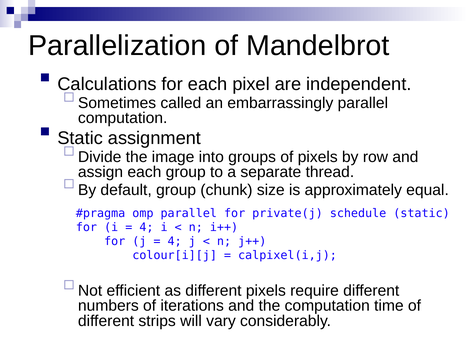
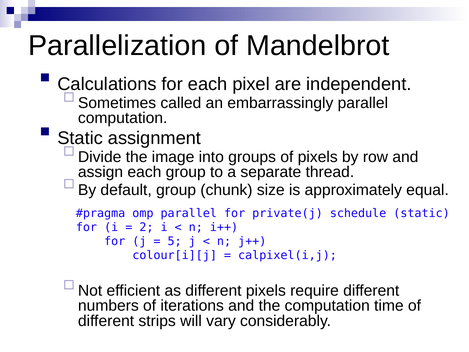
4: 4 -> 2 (146, 227)
4: 4 -> 5 (175, 241)
